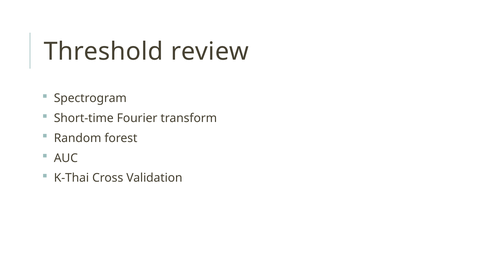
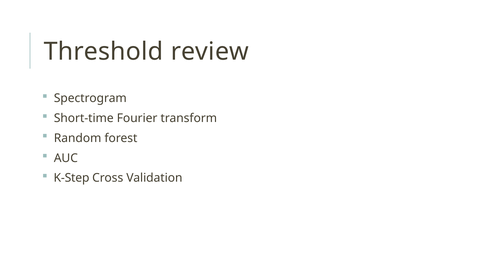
K-Thai: K-Thai -> K-Step (72, 178)
